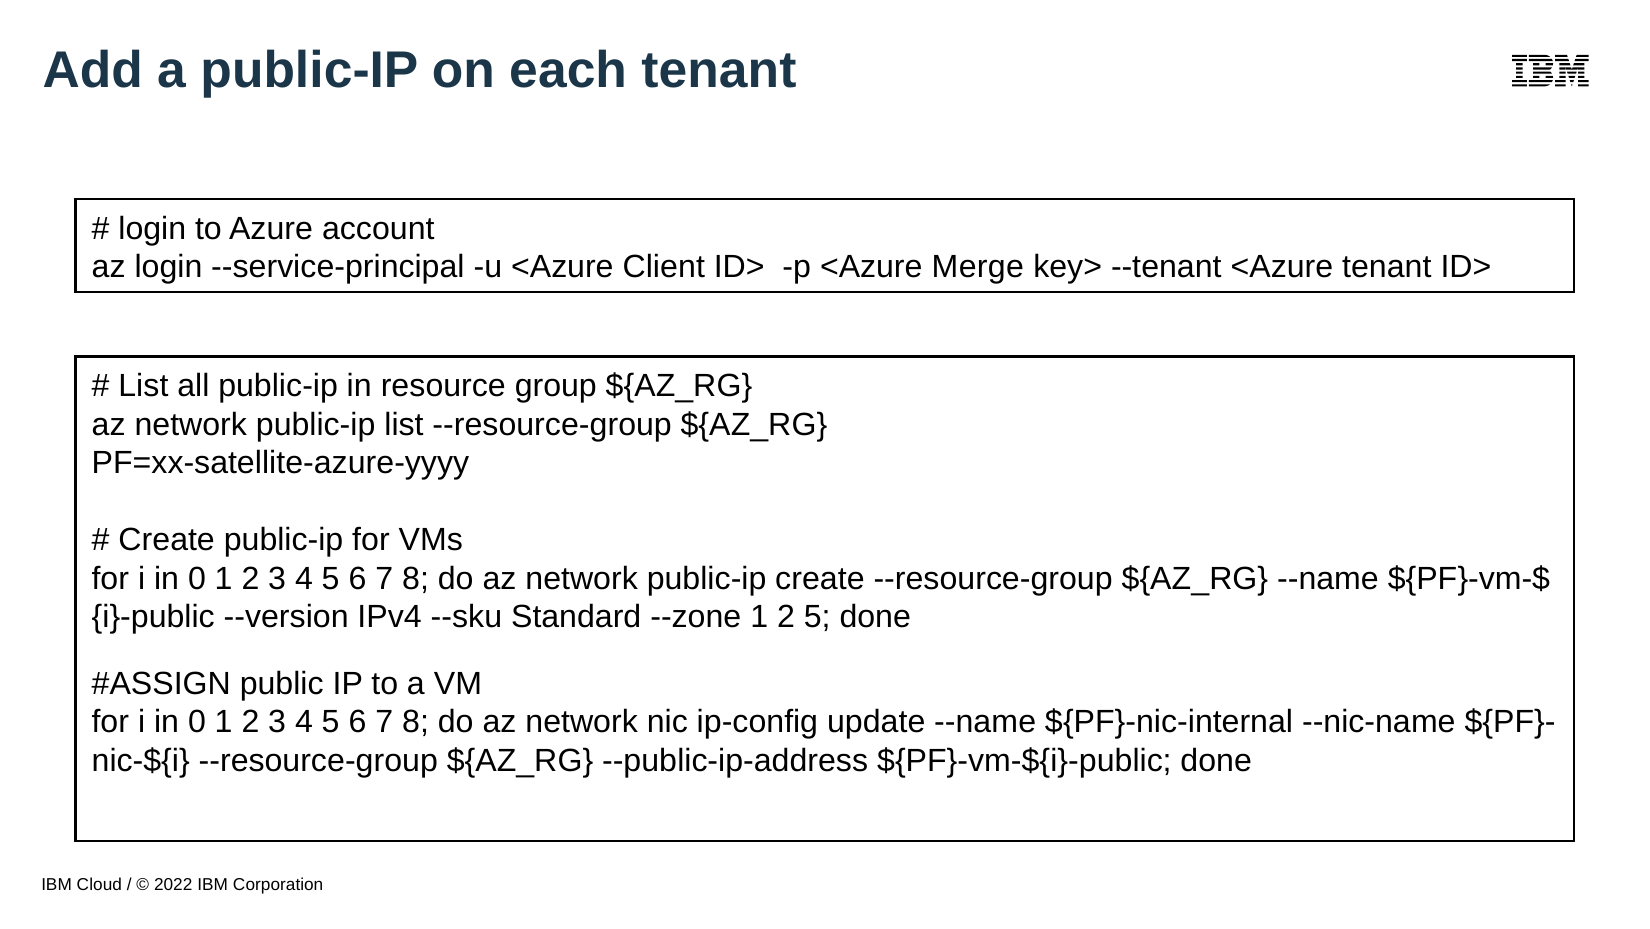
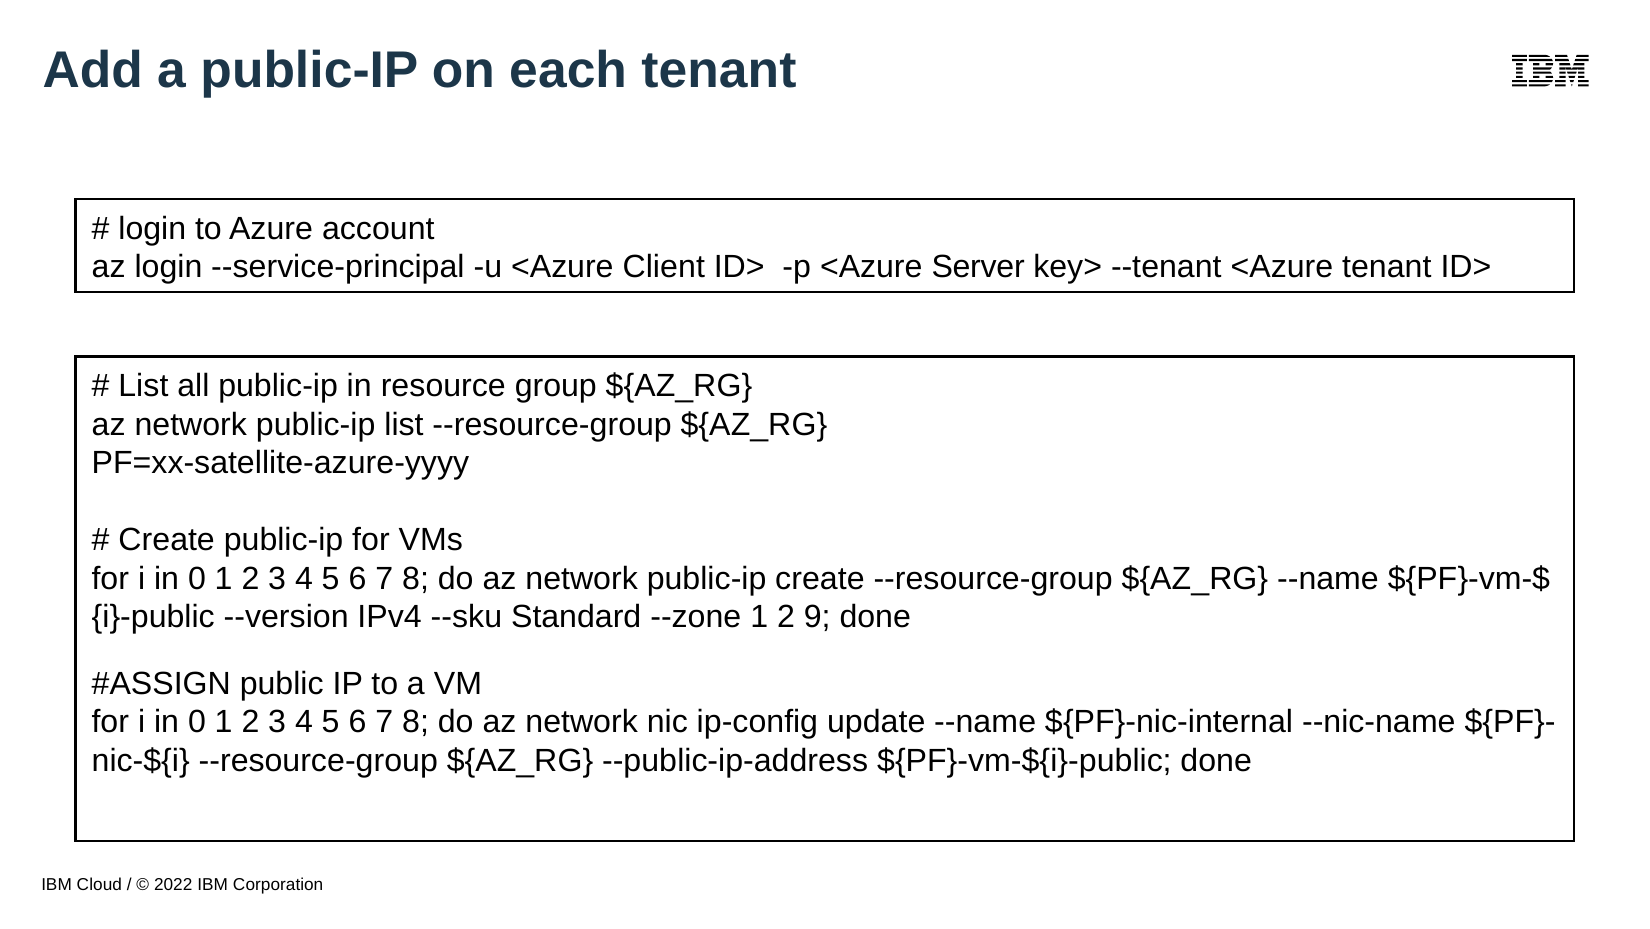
Merge: Merge -> Server (978, 267)
2 5: 5 -> 9 (817, 617)
